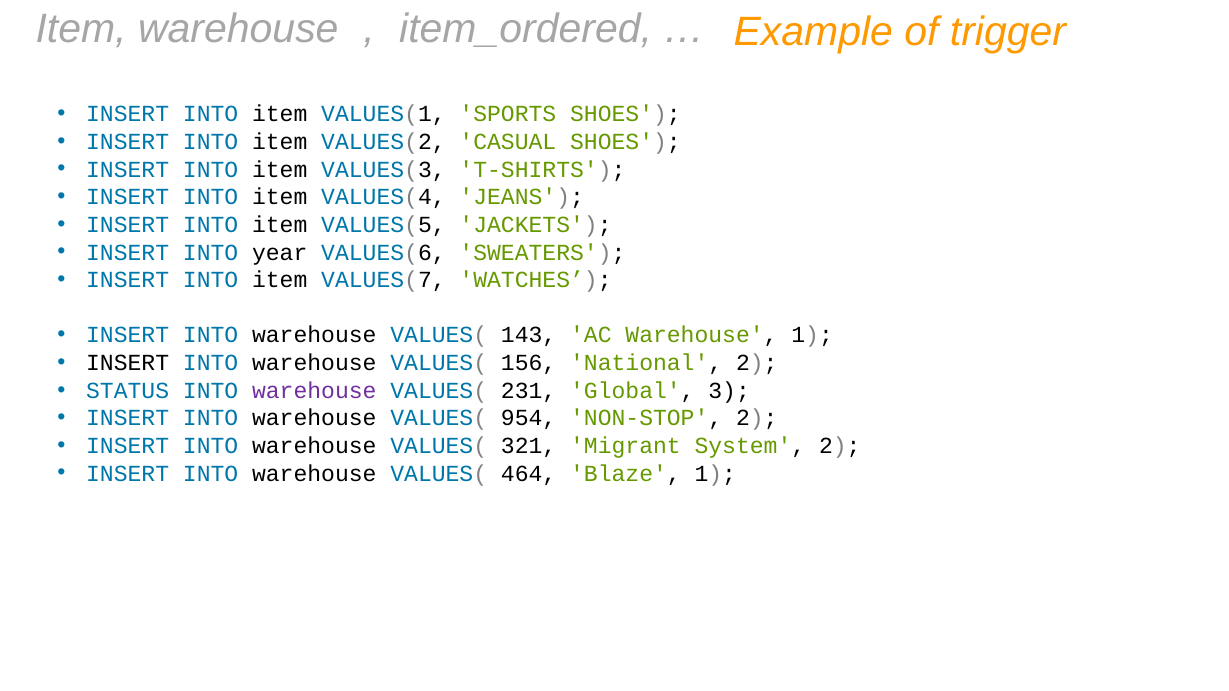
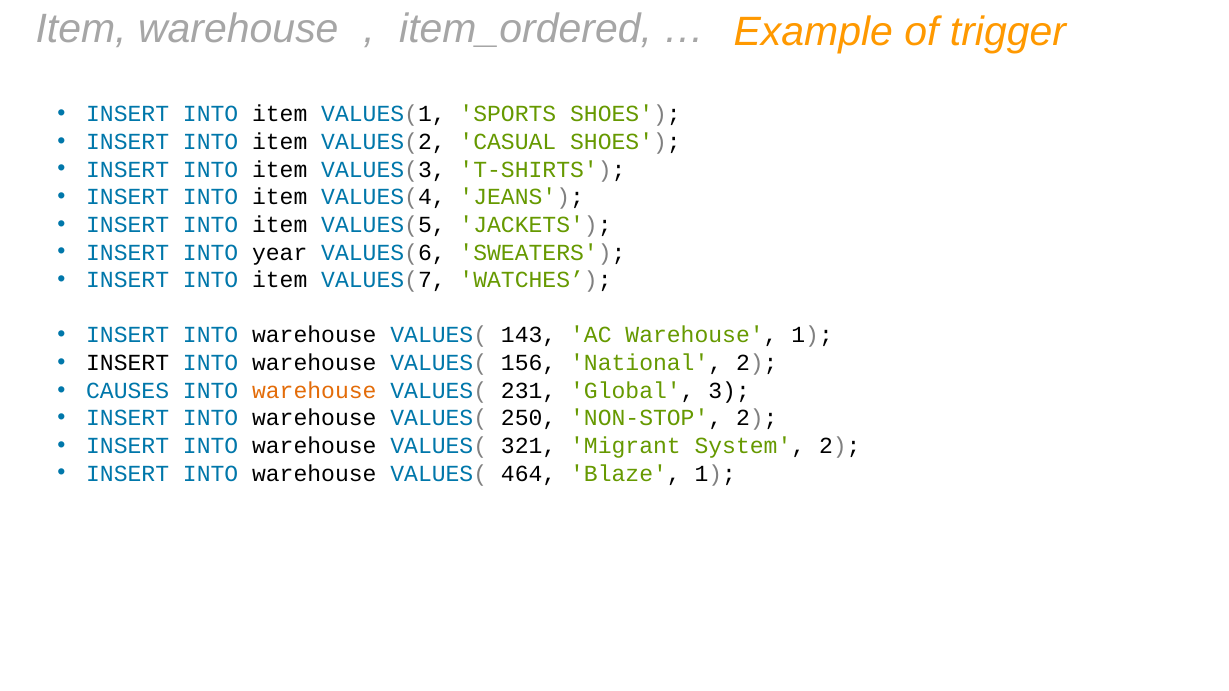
STATUS: STATUS -> CAUSES (128, 391)
warehouse colour: purple -> orange (314, 391)
954: 954 -> 250 (529, 419)
